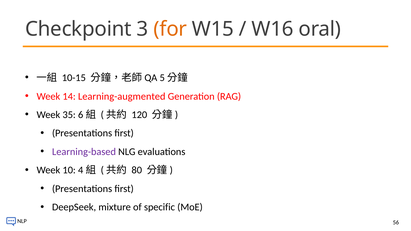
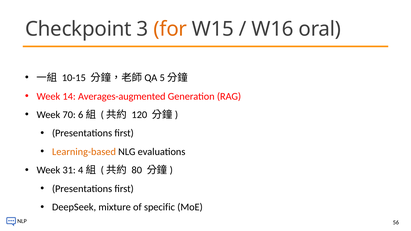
Learning-augmented: Learning-augmented -> Averages-augmented (122, 96)
35: 35 -> 70 (69, 115)
Learning-based colour: purple -> orange (84, 152)
10: 10 -> 31 (69, 170)
